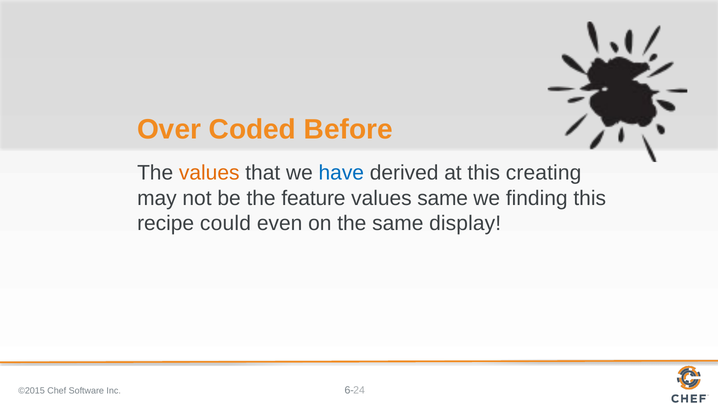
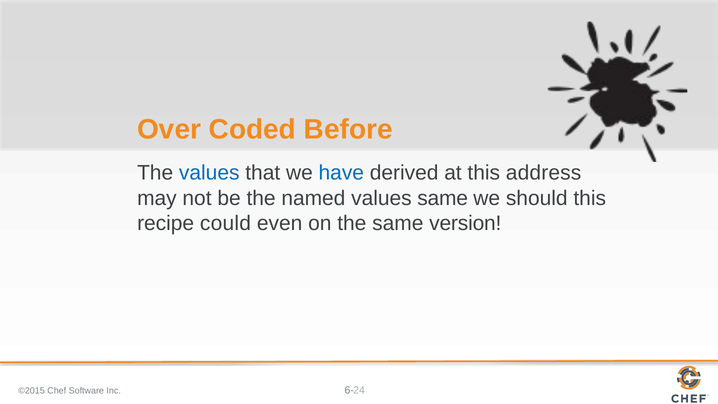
values colour: orange -> blue (209, 173)
creating: creating -> address (544, 173)
feature: feature -> named (313, 198)
finding: finding -> should (537, 198)
display: display -> version (465, 223)
